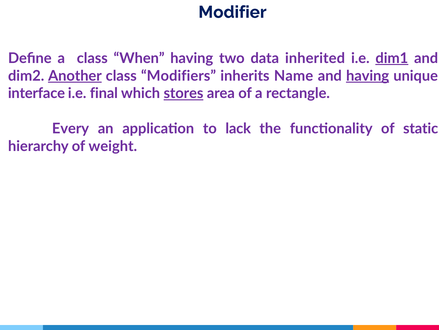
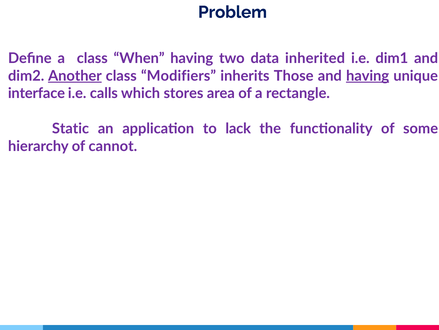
Modifier: Modifier -> Problem (233, 12)
dim1 underline: present -> none (392, 58)
Name: Name -> Those (294, 76)
final: final -> calls (104, 93)
stores underline: present -> none (183, 93)
Every: Every -> Static (70, 128)
static: static -> some (421, 128)
weight: weight -> cannot (113, 146)
